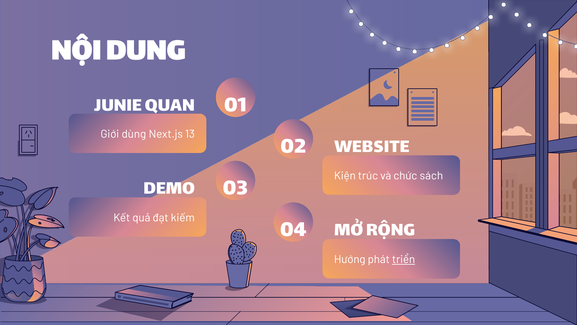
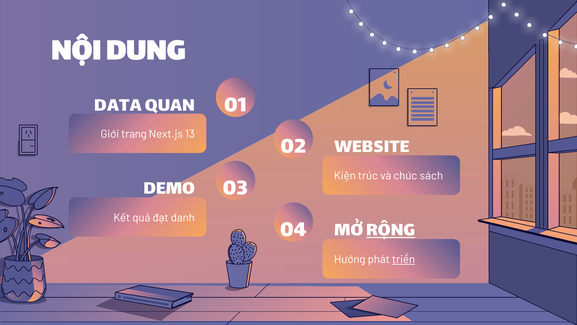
JUNIE: JUNIE -> DATA (118, 104)
dùng: dùng -> trang (134, 134)
kiếm: kiếm -> danh (183, 217)
RỘNG underline: none -> present (391, 229)
